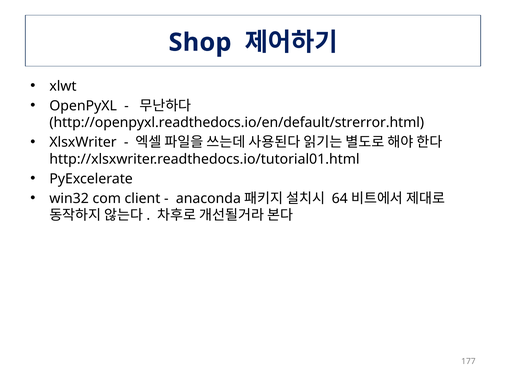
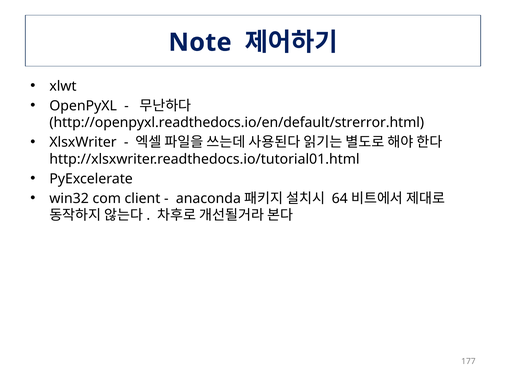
Shop: Shop -> Note (200, 42)
